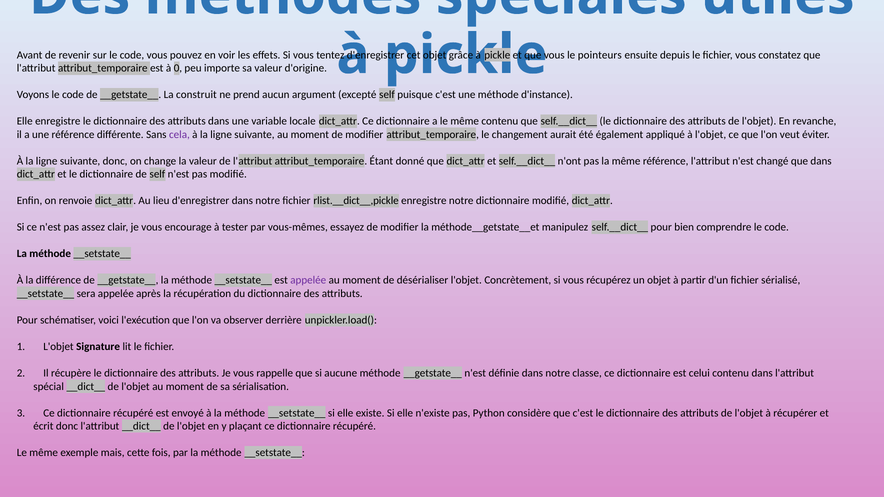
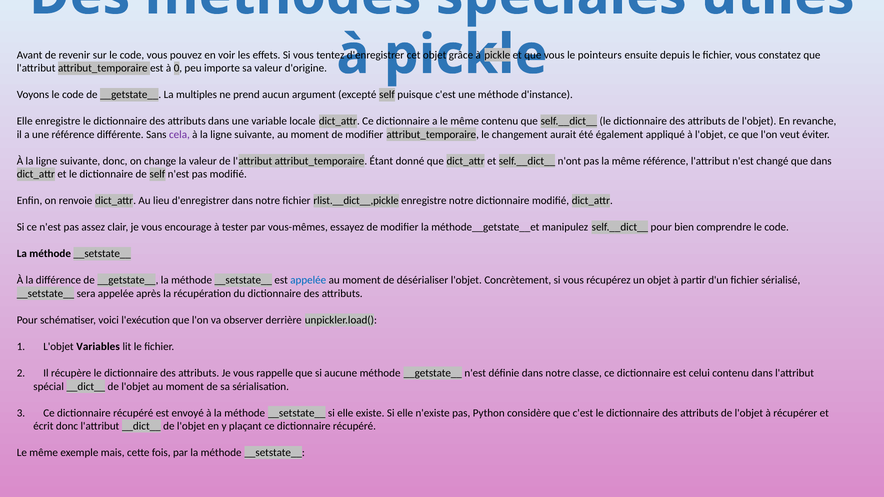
construit: construit -> multiples (197, 95)
appelée colour: purple -> blue (308, 280)
Signature: Signature -> Variables (98, 347)
